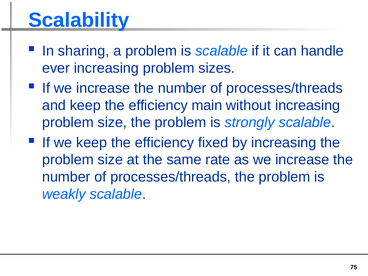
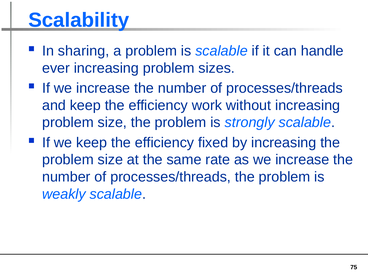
main: main -> work (207, 105)
